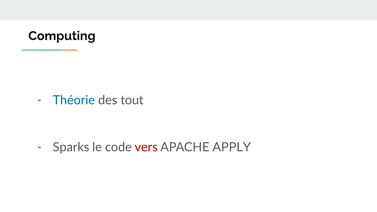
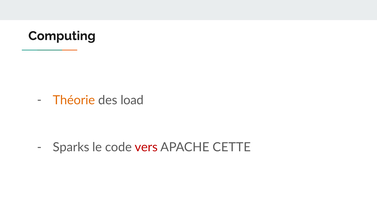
Théorie colour: blue -> orange (74, 100)
tout: tout -> load (132, 100)
APPLY: APPLY -> CETTE (232, 147)
